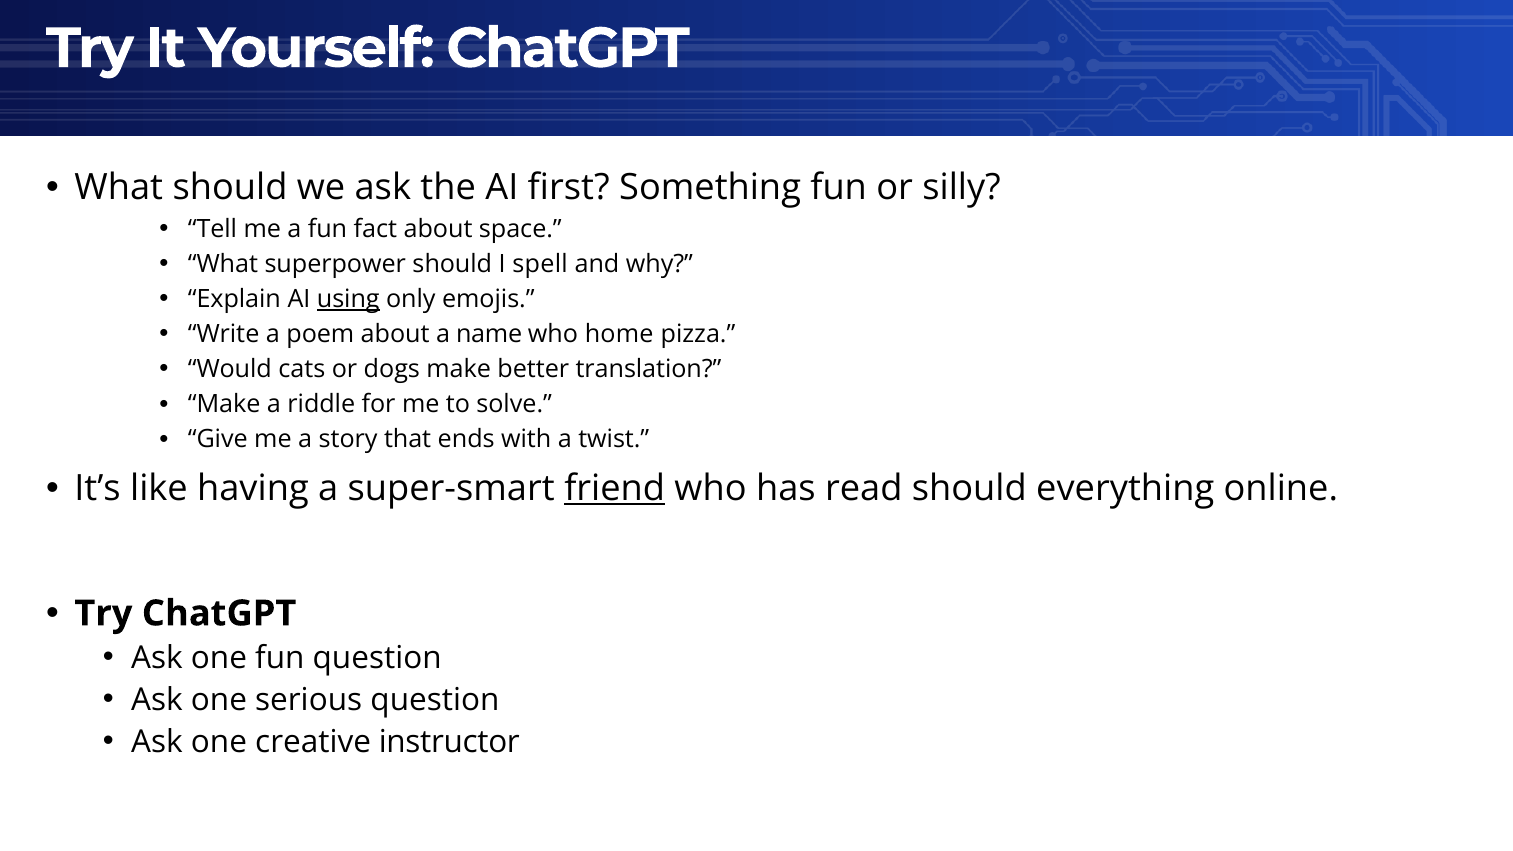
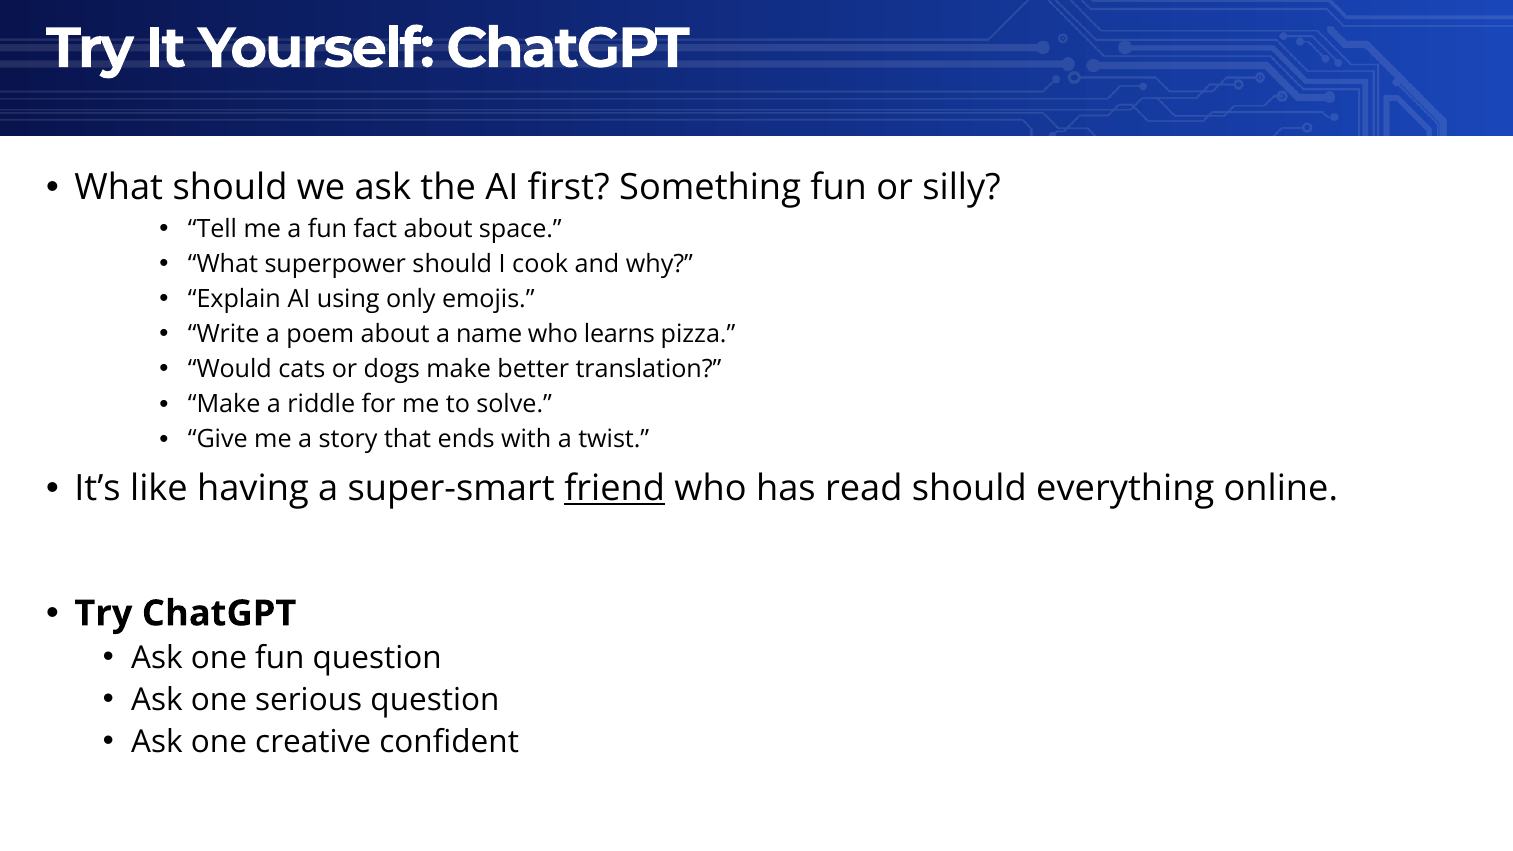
spell: spell -> cook (540, 264)
using underline: present -> none (348, 299)
home: home -> learns (619, 334)
instructor: instructor -> confident (449, 742)
